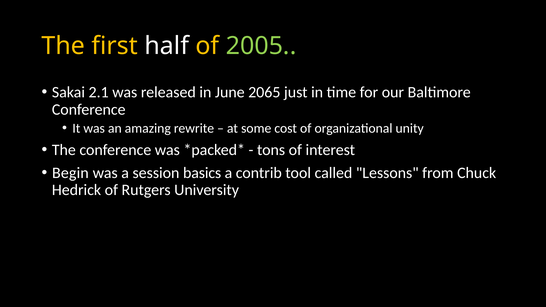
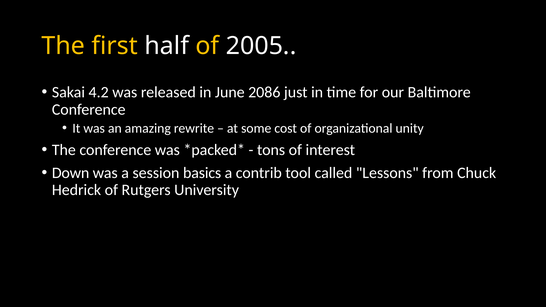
2005 colour: light green -> white (261, 46)
2.1: 2.1 -> 4.2 (99, 92)
2065: 2065 -> 2086 (264, 92)
Begin: Begin -> Down (71, 173)
